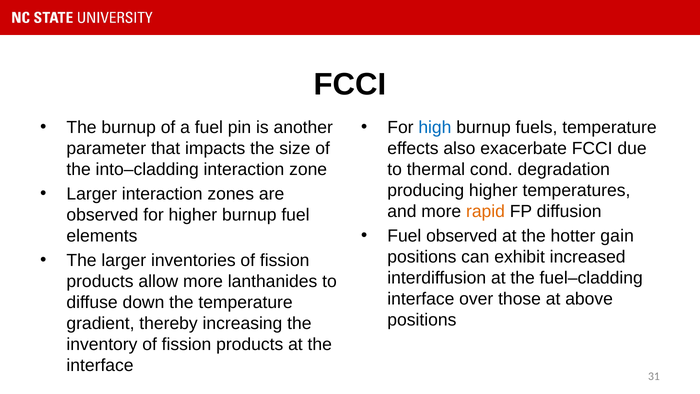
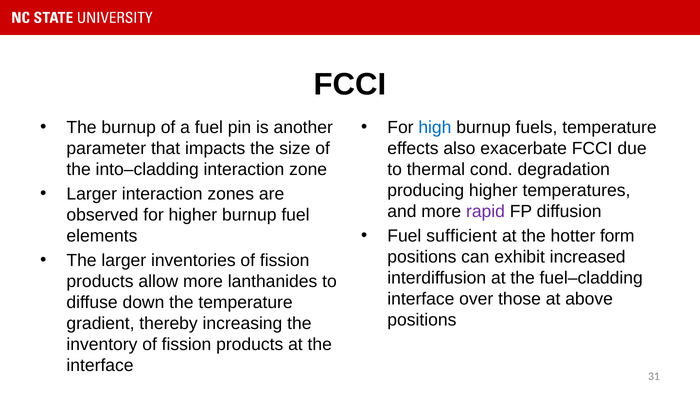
rapid colour: orange -> purple (486, 211)
Fuel observed: observed -> sufficient (462, 236)
gain: gain -> form (617, 236)
